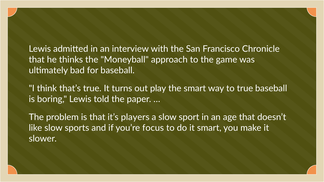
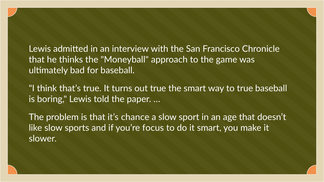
out play: play -> true (158, 88)
players: players -> chance (135, 117)
